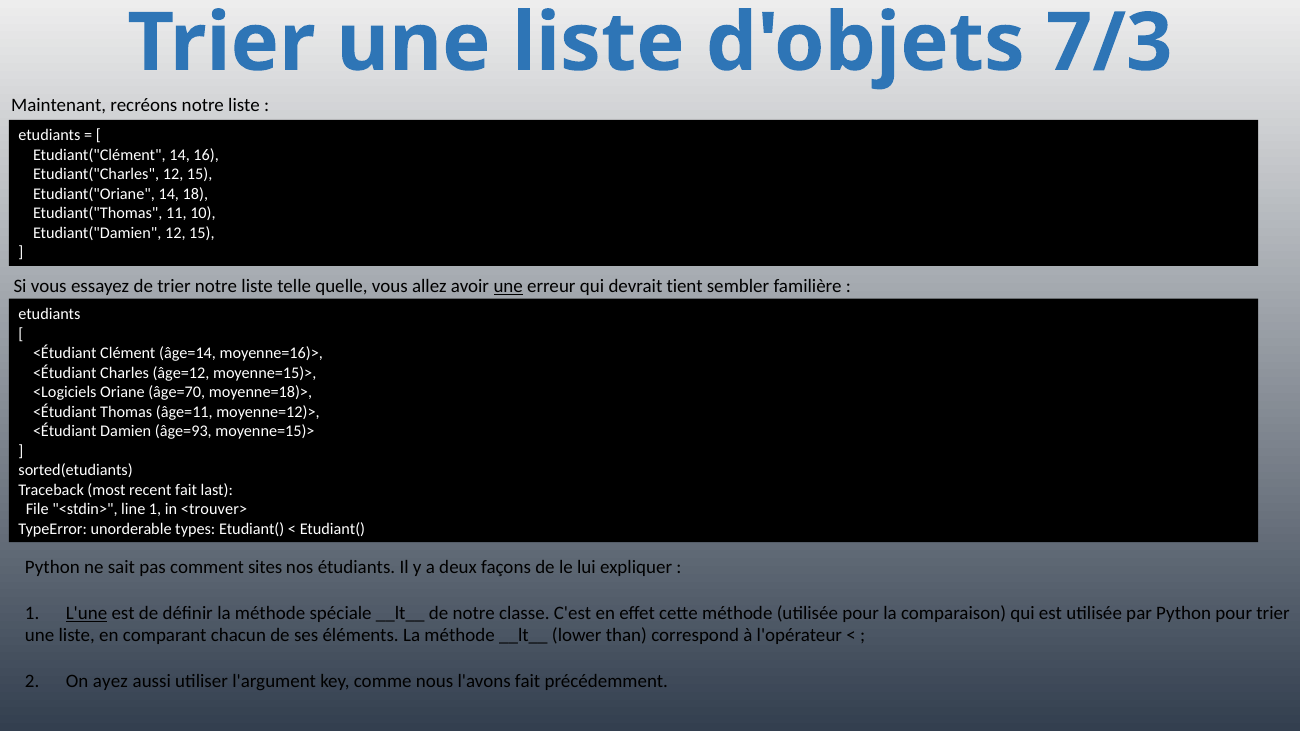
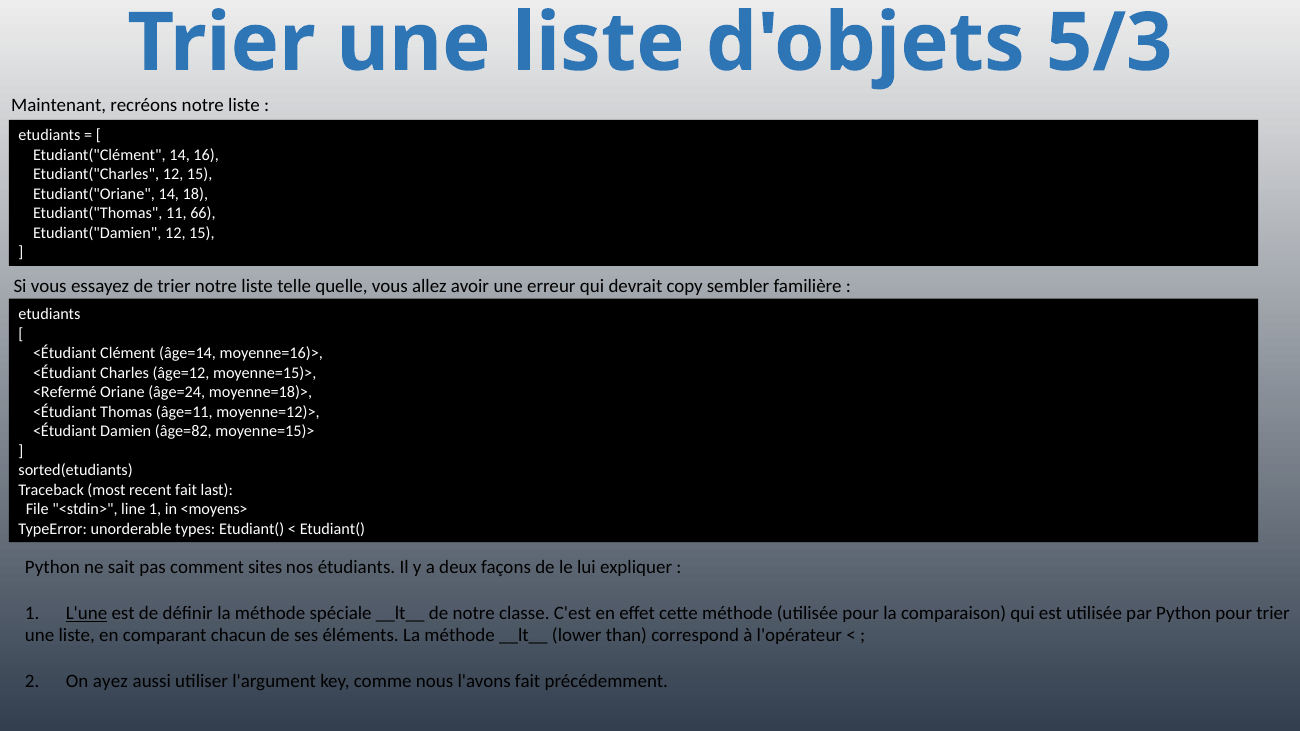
7/3: 7/3 -> 5/3 (1109, 43)
10: 10 -> 66 (203, 214)
une underline: present -> none (508, 287)
tient: tient -> copy (685, 287)
<Logiciels: <Logiciels -> <Refermé (65, 392)
âge=70: âge=70 -> âge=24 (177, 392)
âge=93: âge=93 -> âge=82 (183, 431)
<trouver>: <trouver> -> <moyens> (214, 509)
